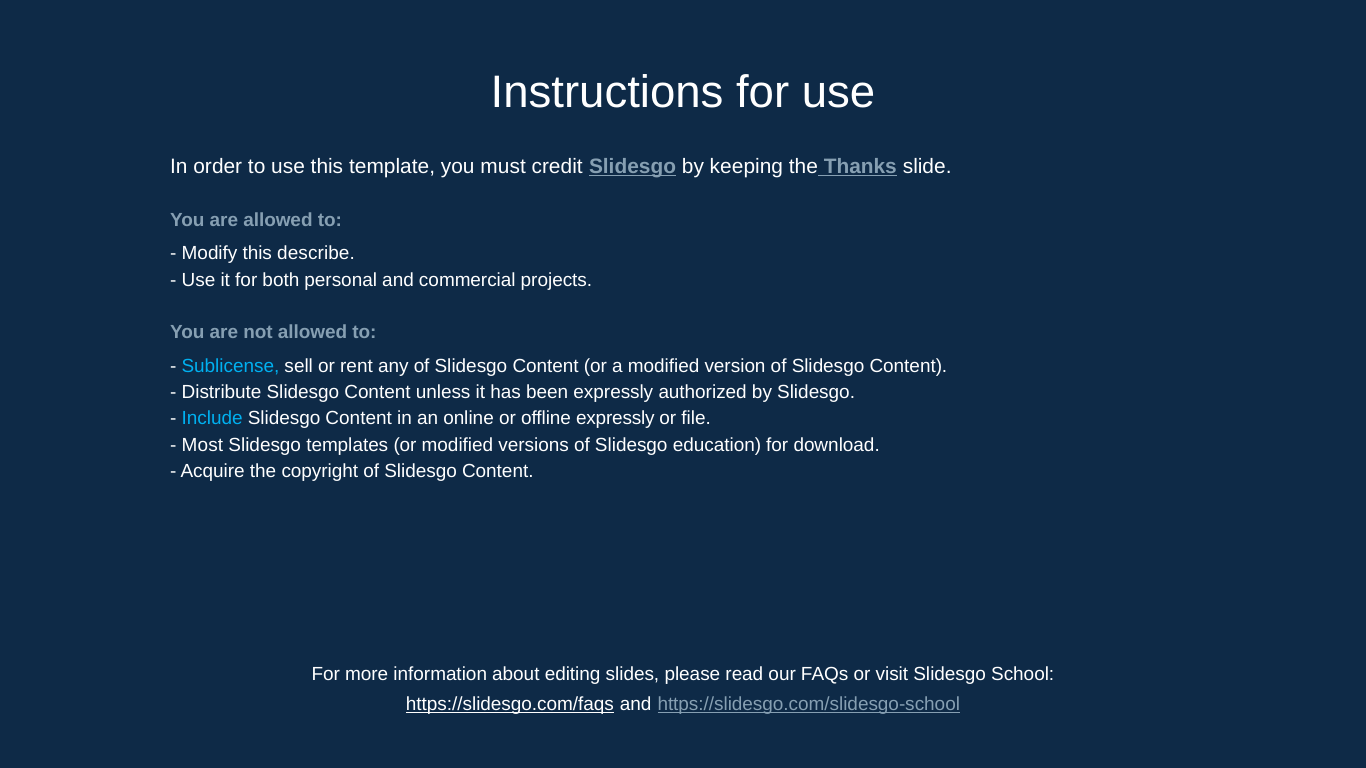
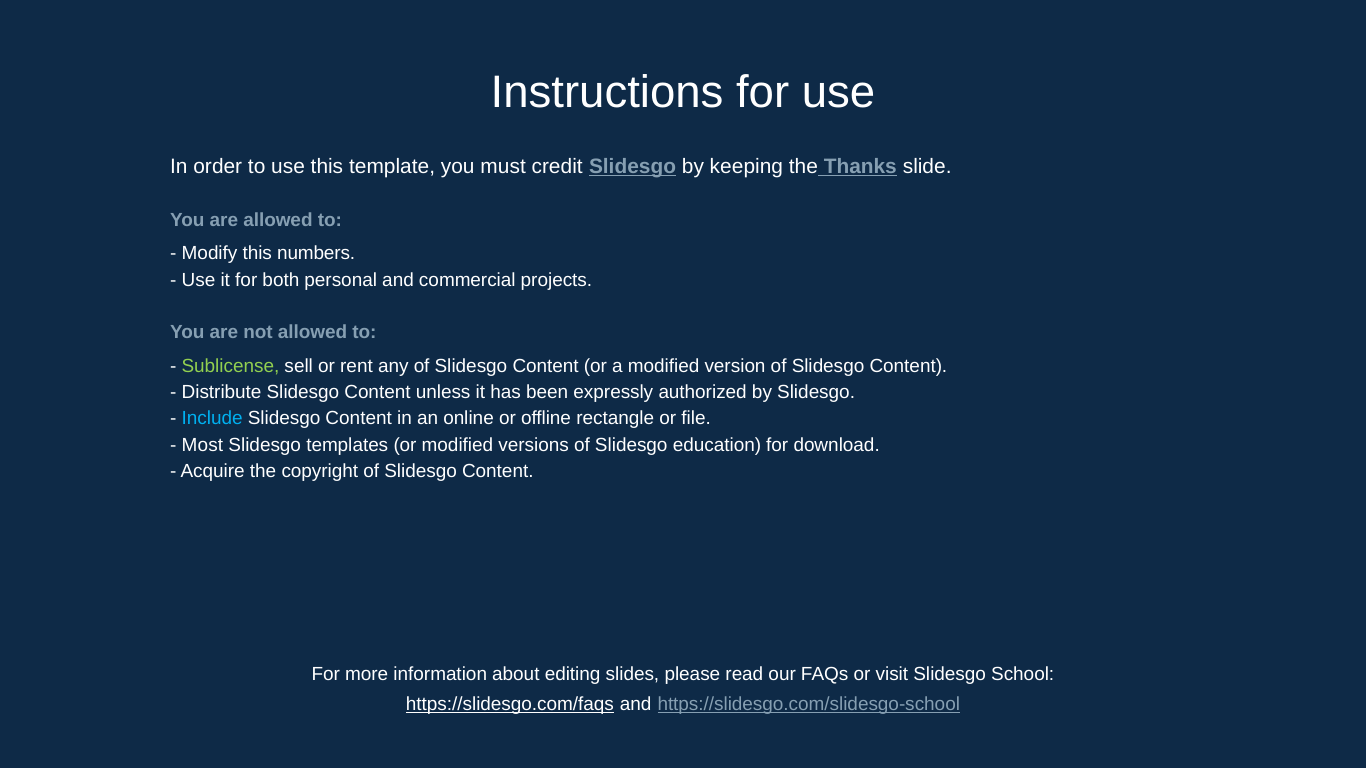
describe: describe -> numbers (316, 254)
Sublicense colour: light blue -> light green (230, 366)
offline expressly: expressly -> rectangle (615, 419)
